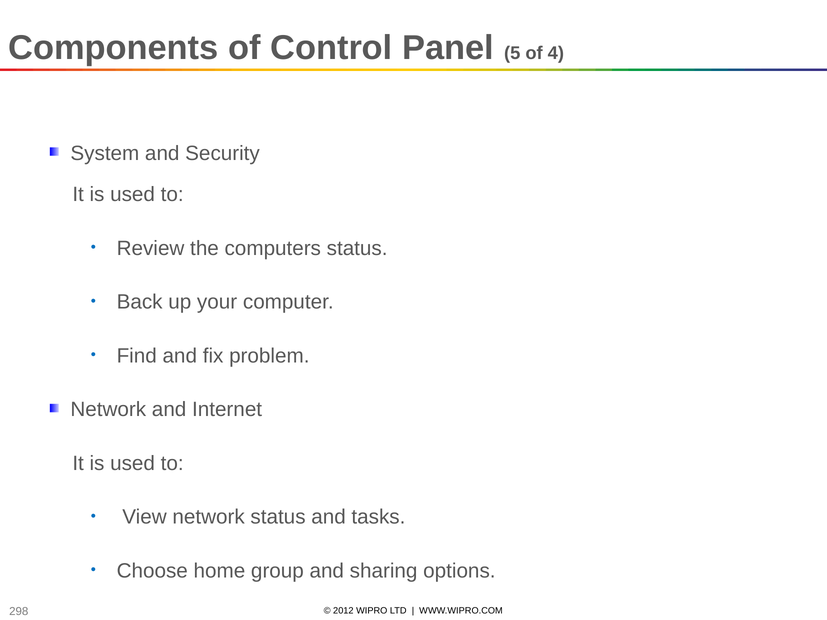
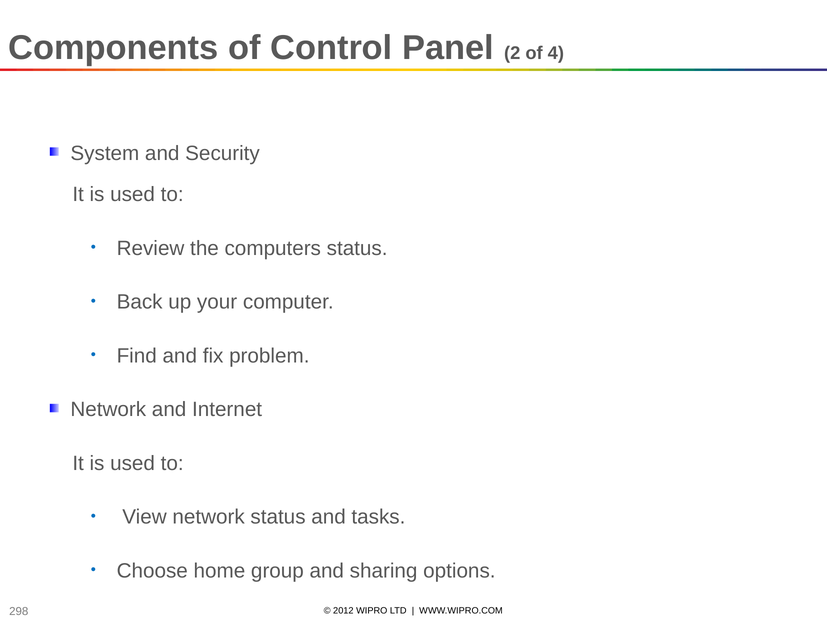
5: 5 -> 2 (512, 53)
